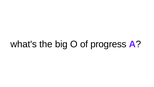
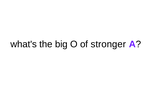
progress: progress -> stronger (108, 44)
